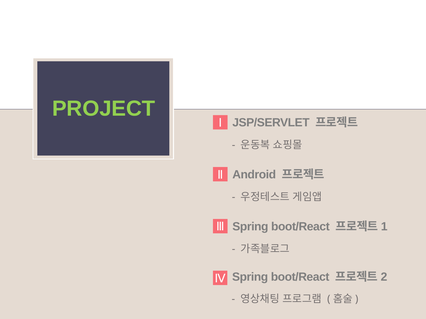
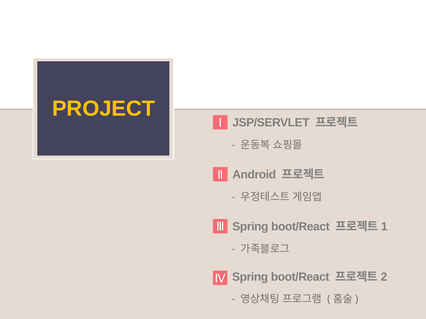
PROJECT colour: light green -> yellow (104, 109)
